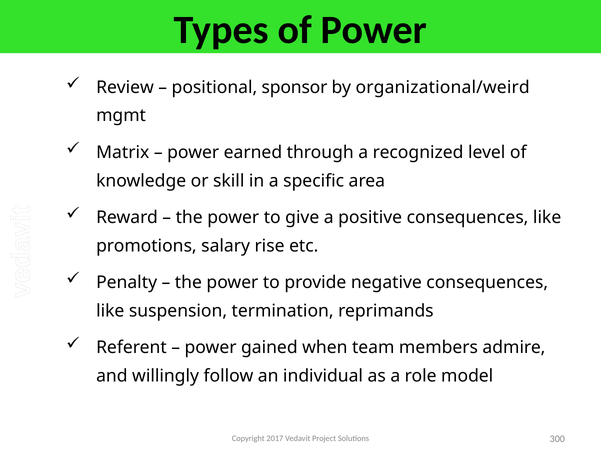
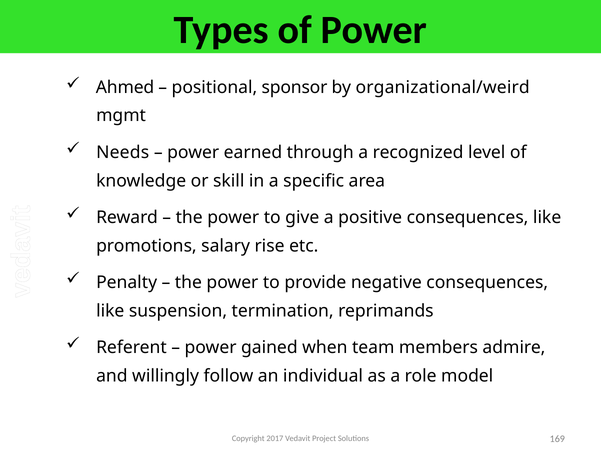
Review: Review -> Ahmed (125, 87)
Matrix: Matrix -> Needs (123, 152)
300: 300 -> 169 (557, 438)
